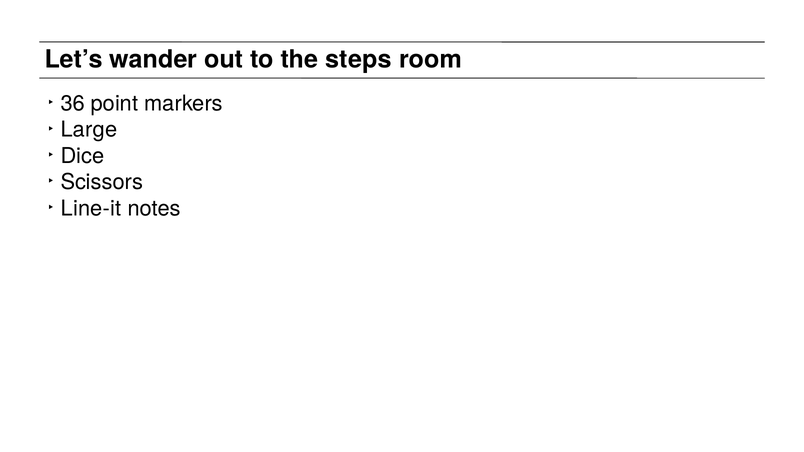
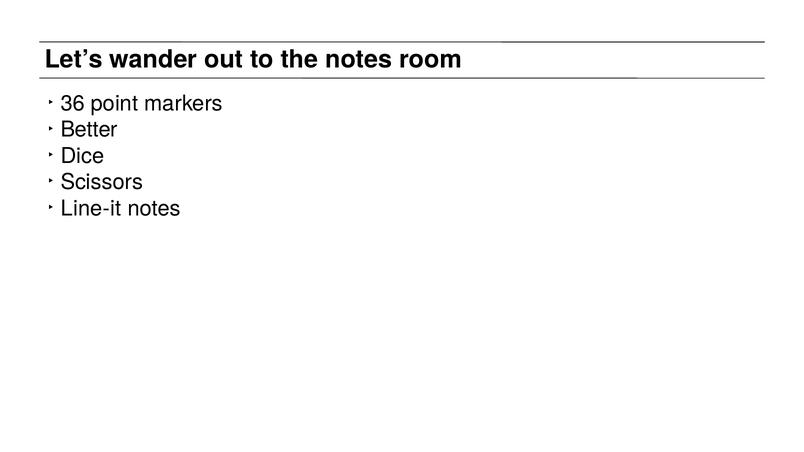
the steps: steps -> notes (359, 60)
Large: Large -> Better (89, 130)
